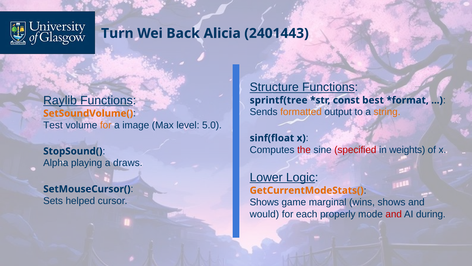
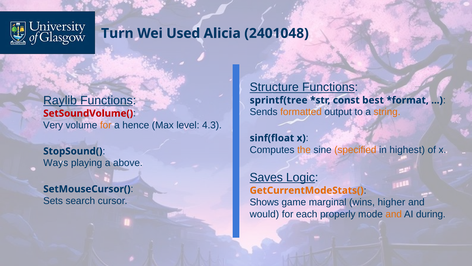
Back: Back -> Used (183, 33)
2401443: 2401443 -> 2401048 (277, 33)
SetSoundVolume( colour: orange -> red (88, 113)
Test: Test -> Very (53, 125)
image: image -> hence (136, 125)
5.0: 5.0 -> 4.3 (212, 125)
the colour: red -> orange (304, 150)
specified colour: red -> orange (355, 150)
weights: weights -> highest (407, 150)
Alpha: Alpha -> Ways (56, 163)
draws: draws -> above (128, 163)
Lower: Lower -> Saves (266, 177)
helped: helped -> search (80, 201)
wins shows: shows -> higher (391, 202)
and colour: red -> orange (394, 214)
